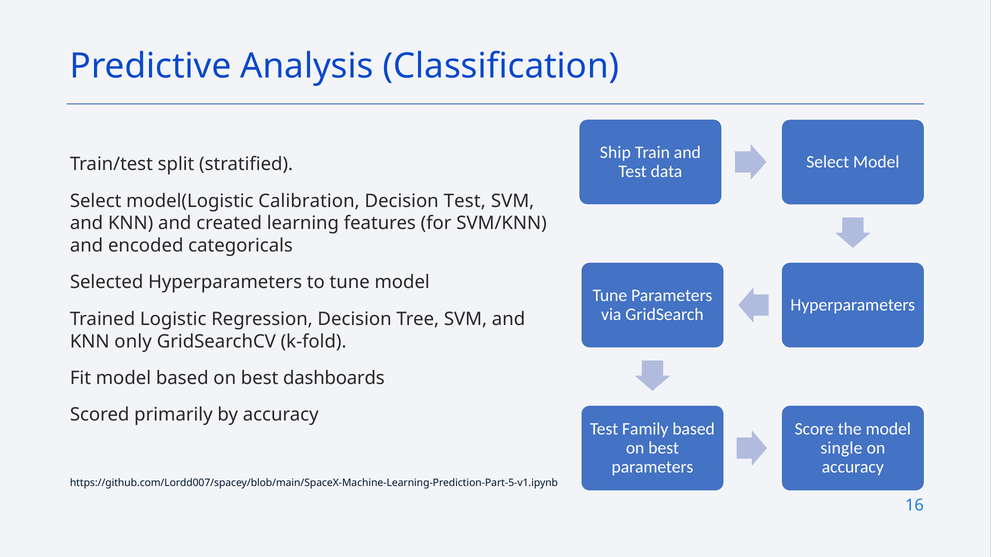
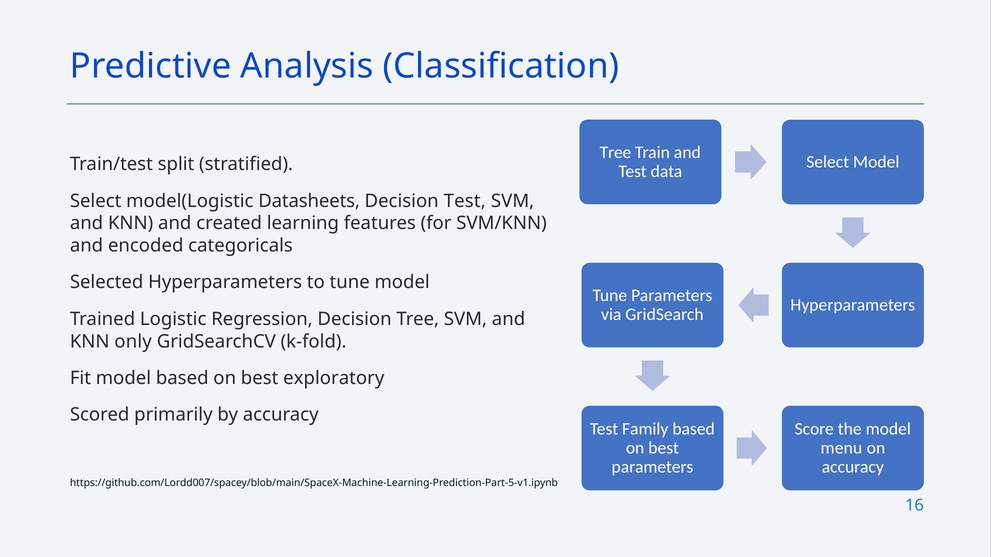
Ship: Ship -> Tree (616, 152)
Calibration: Calibration -> Datasheets (309, 201)
dashboards: dashboards -> exploratory (334, 378)
single: single -> menu (841, 448)
